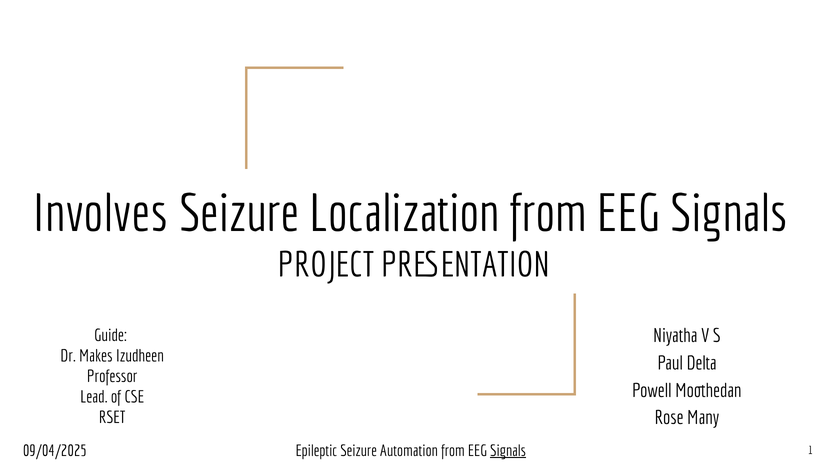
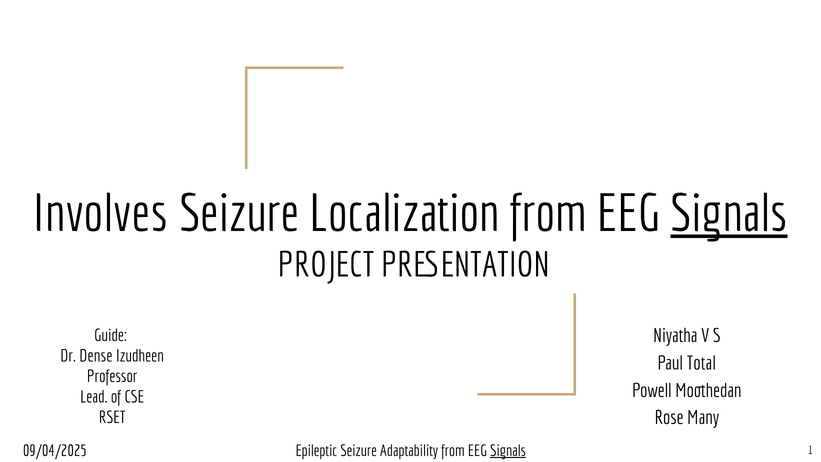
Signals underline: none -> present (729, 214)
Makes: Makes -> Dense (96, 356)
Delta: Delta -> Total (701, 363)
Automation: Automation -> Adaptability (409, 451)
